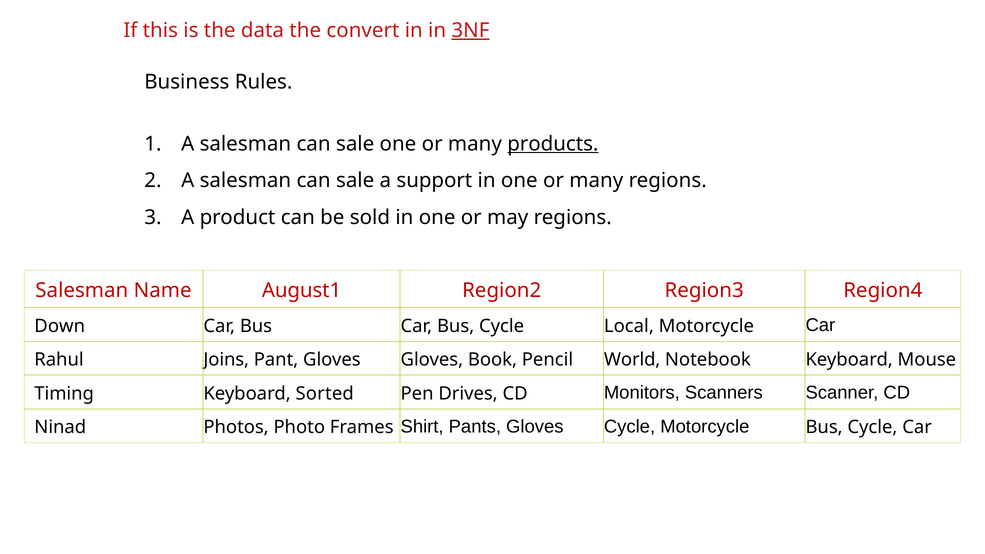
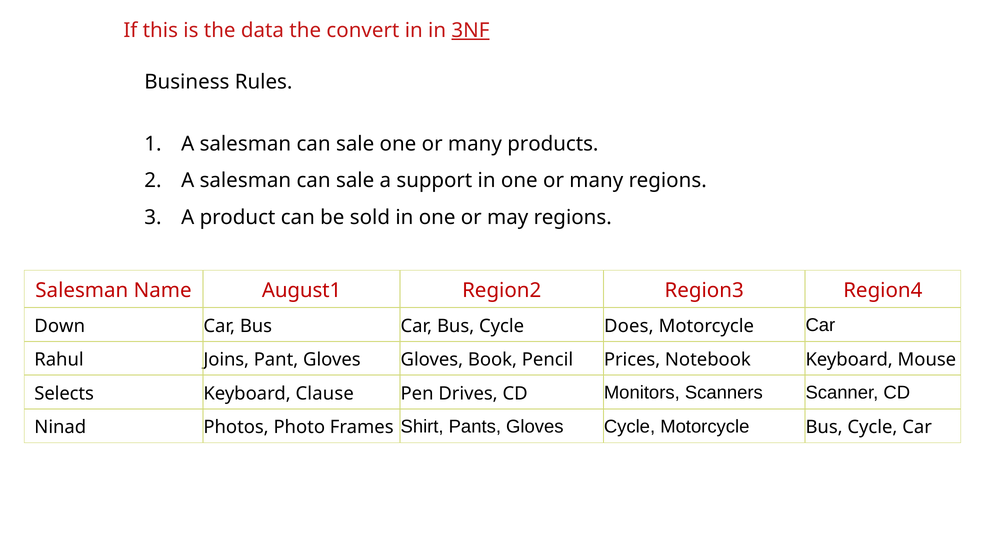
products underline: present -> none (553, 144)
Local: Local -> Does (629, 326)
World: World -> Prices (632, 360)
Timing: Timing -> Selects (64, 393)
Sorted: Sorted -> Clause (325, 393)
